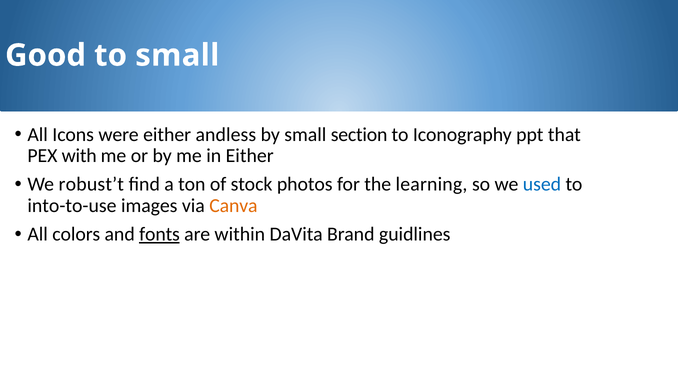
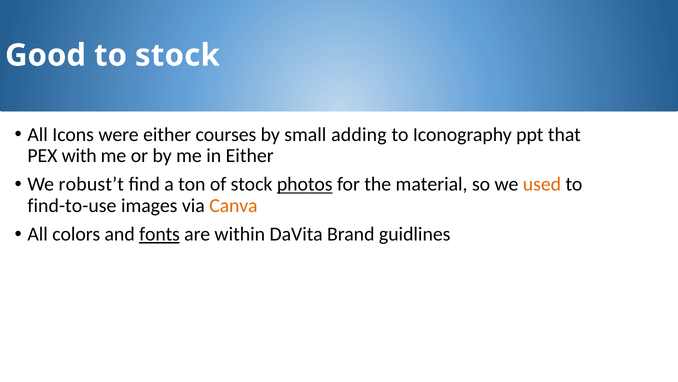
to small: small -> stock (177, 55)
andless: andless -> courses (226, 134)
section: section -> adding (359, 134)
photos underline: none -> present (305, 184)
learning: learning -> material (432, 184)
used colour: blue -> orange (542, 184)
into-to-use: into-to-use -> find-to-use (72, 205)
